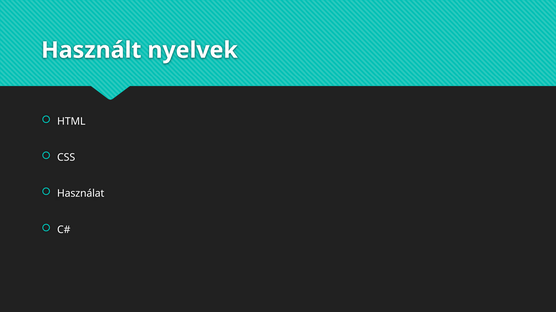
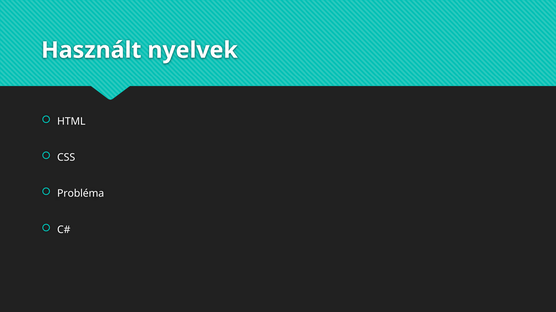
Használat: Használat -> Probléma (81, 194)
